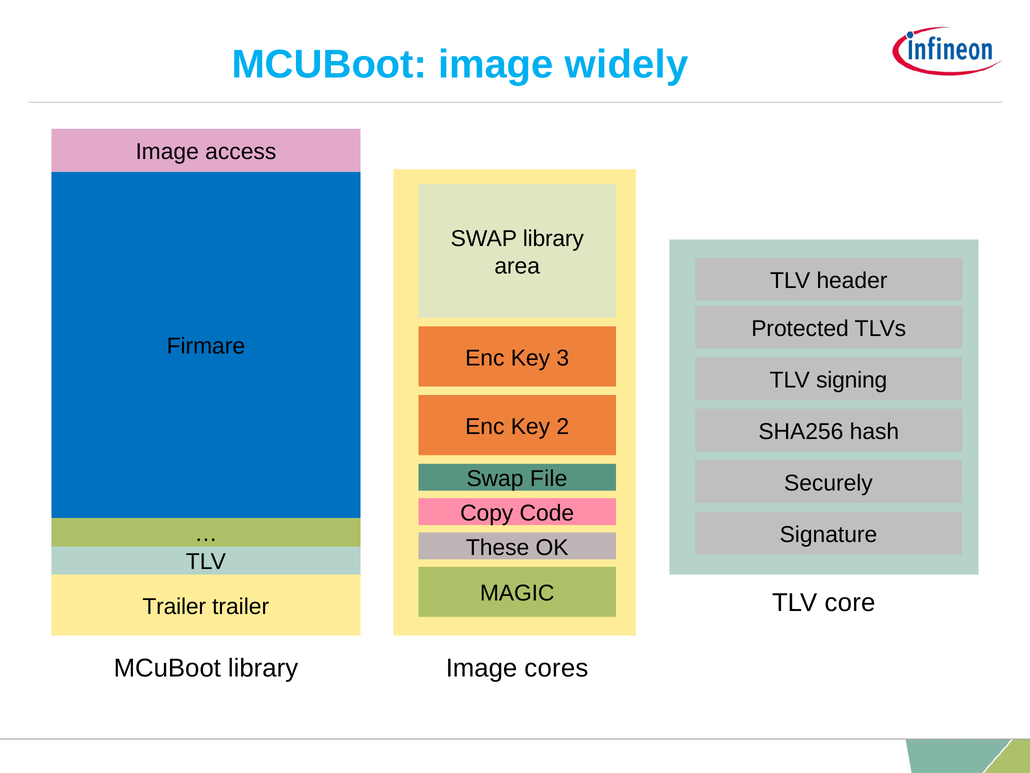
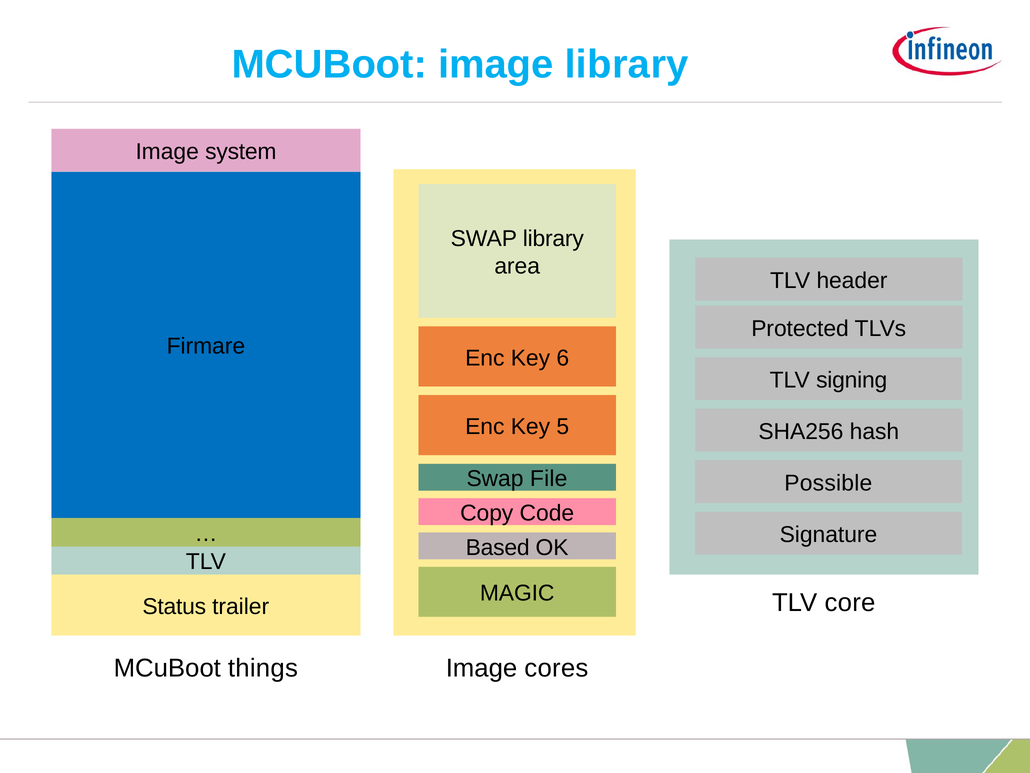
image widely: widely -> library (627, 64)
access: access -> system (241, 152)
3: 3 -> 6 (563, 358)
2: 2 -> 5 (563, 426)
Securely: Securely -> Possible (828, 483)
These: These -> Based (498, 547)
Trailer: Trailer -> Status (174, 606)
MCuBoot library: library -> things (263, 668)
